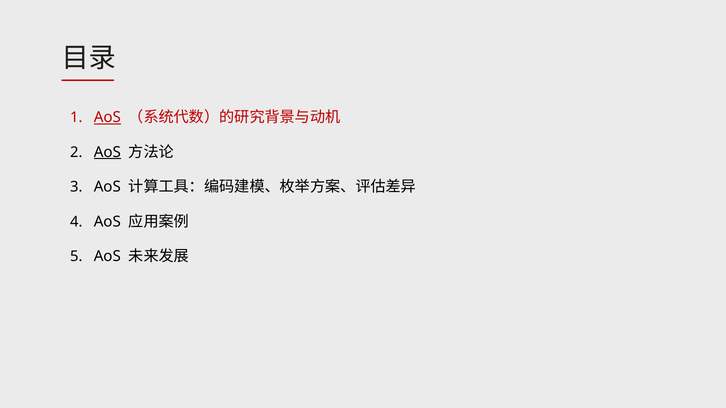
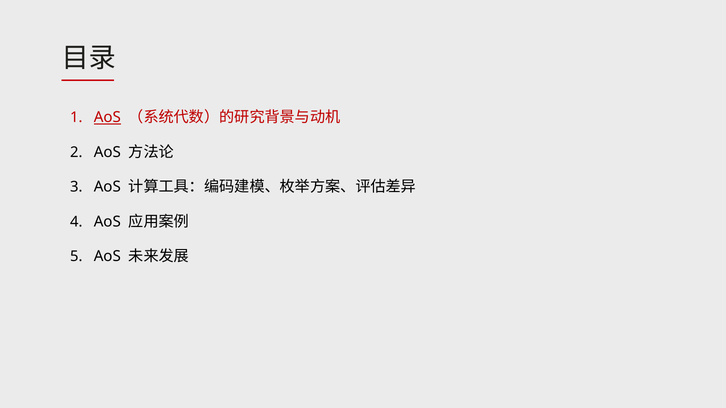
AoS underline: present -> none (107, 152)
